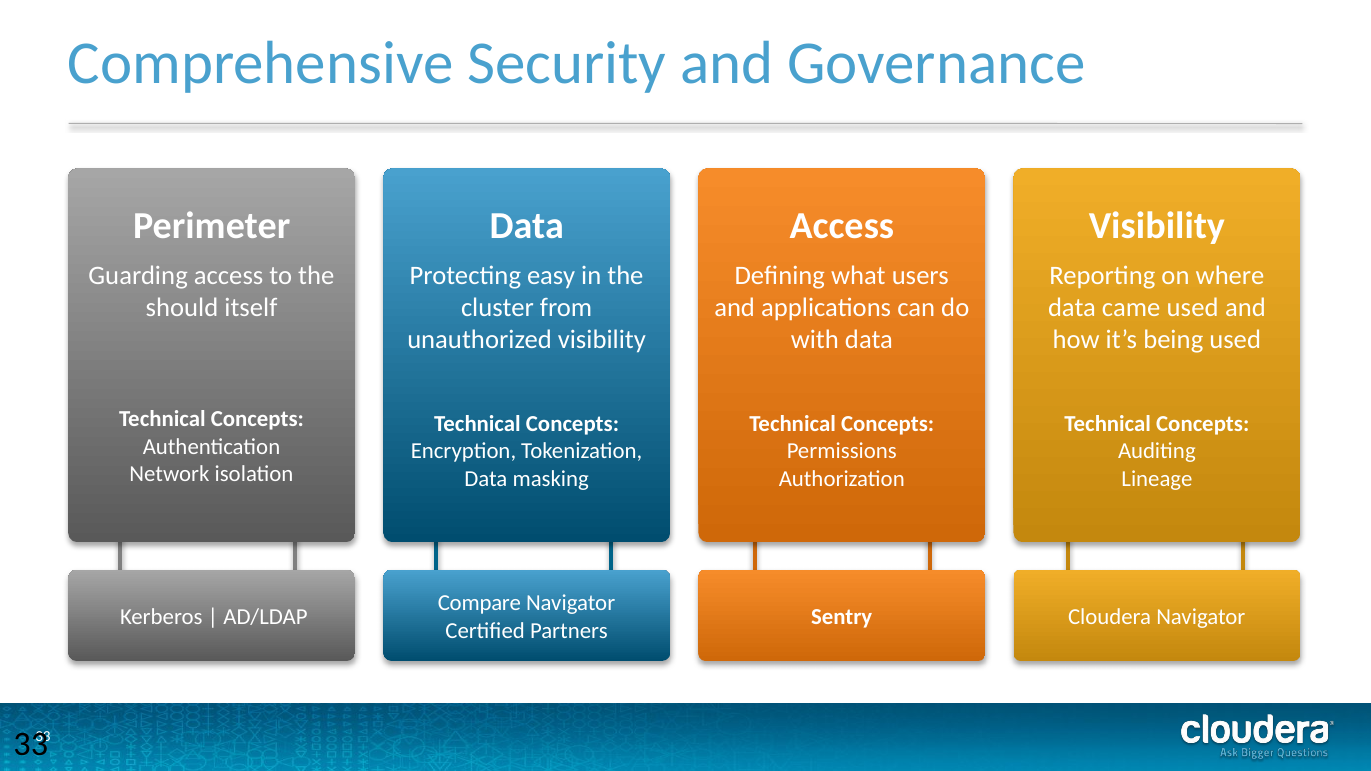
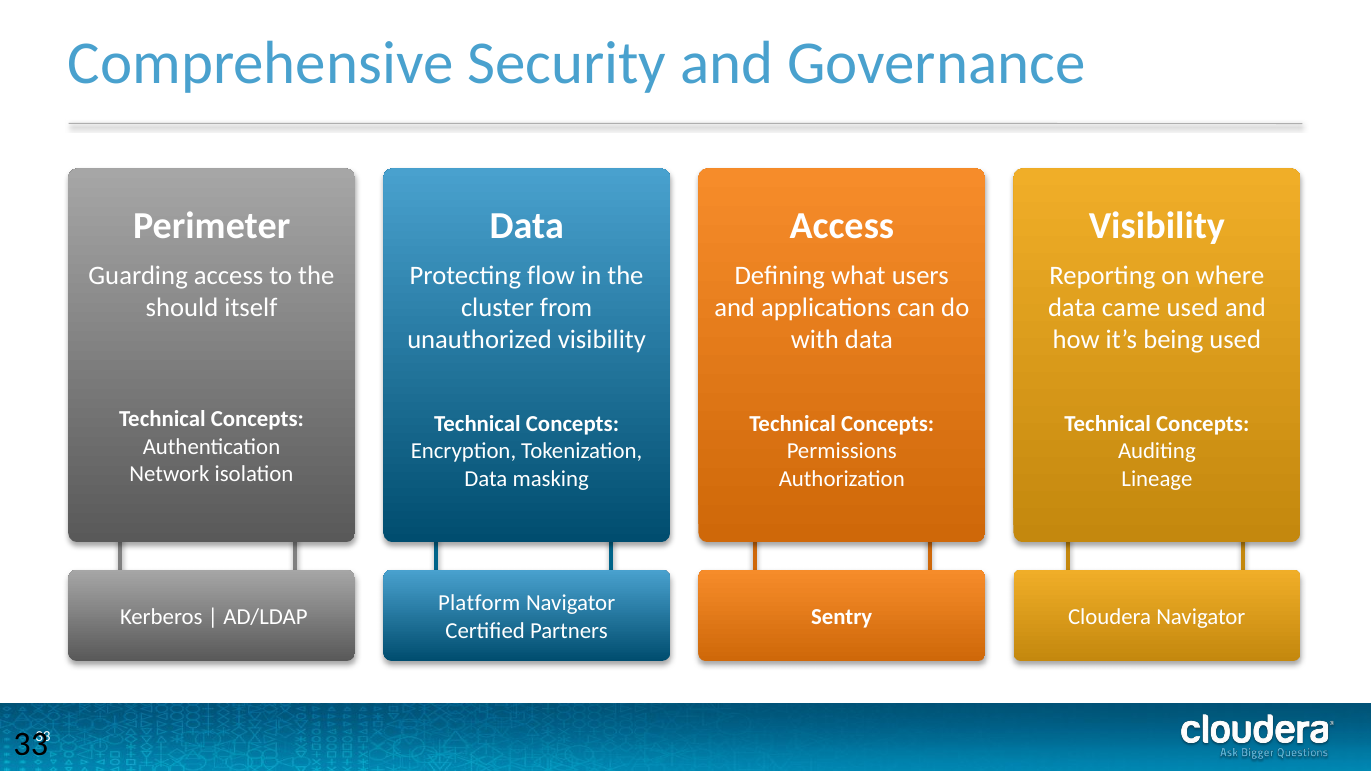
easy: easy -> flow (551, 276)
Compare: Compare -> Platform (479, 603)
